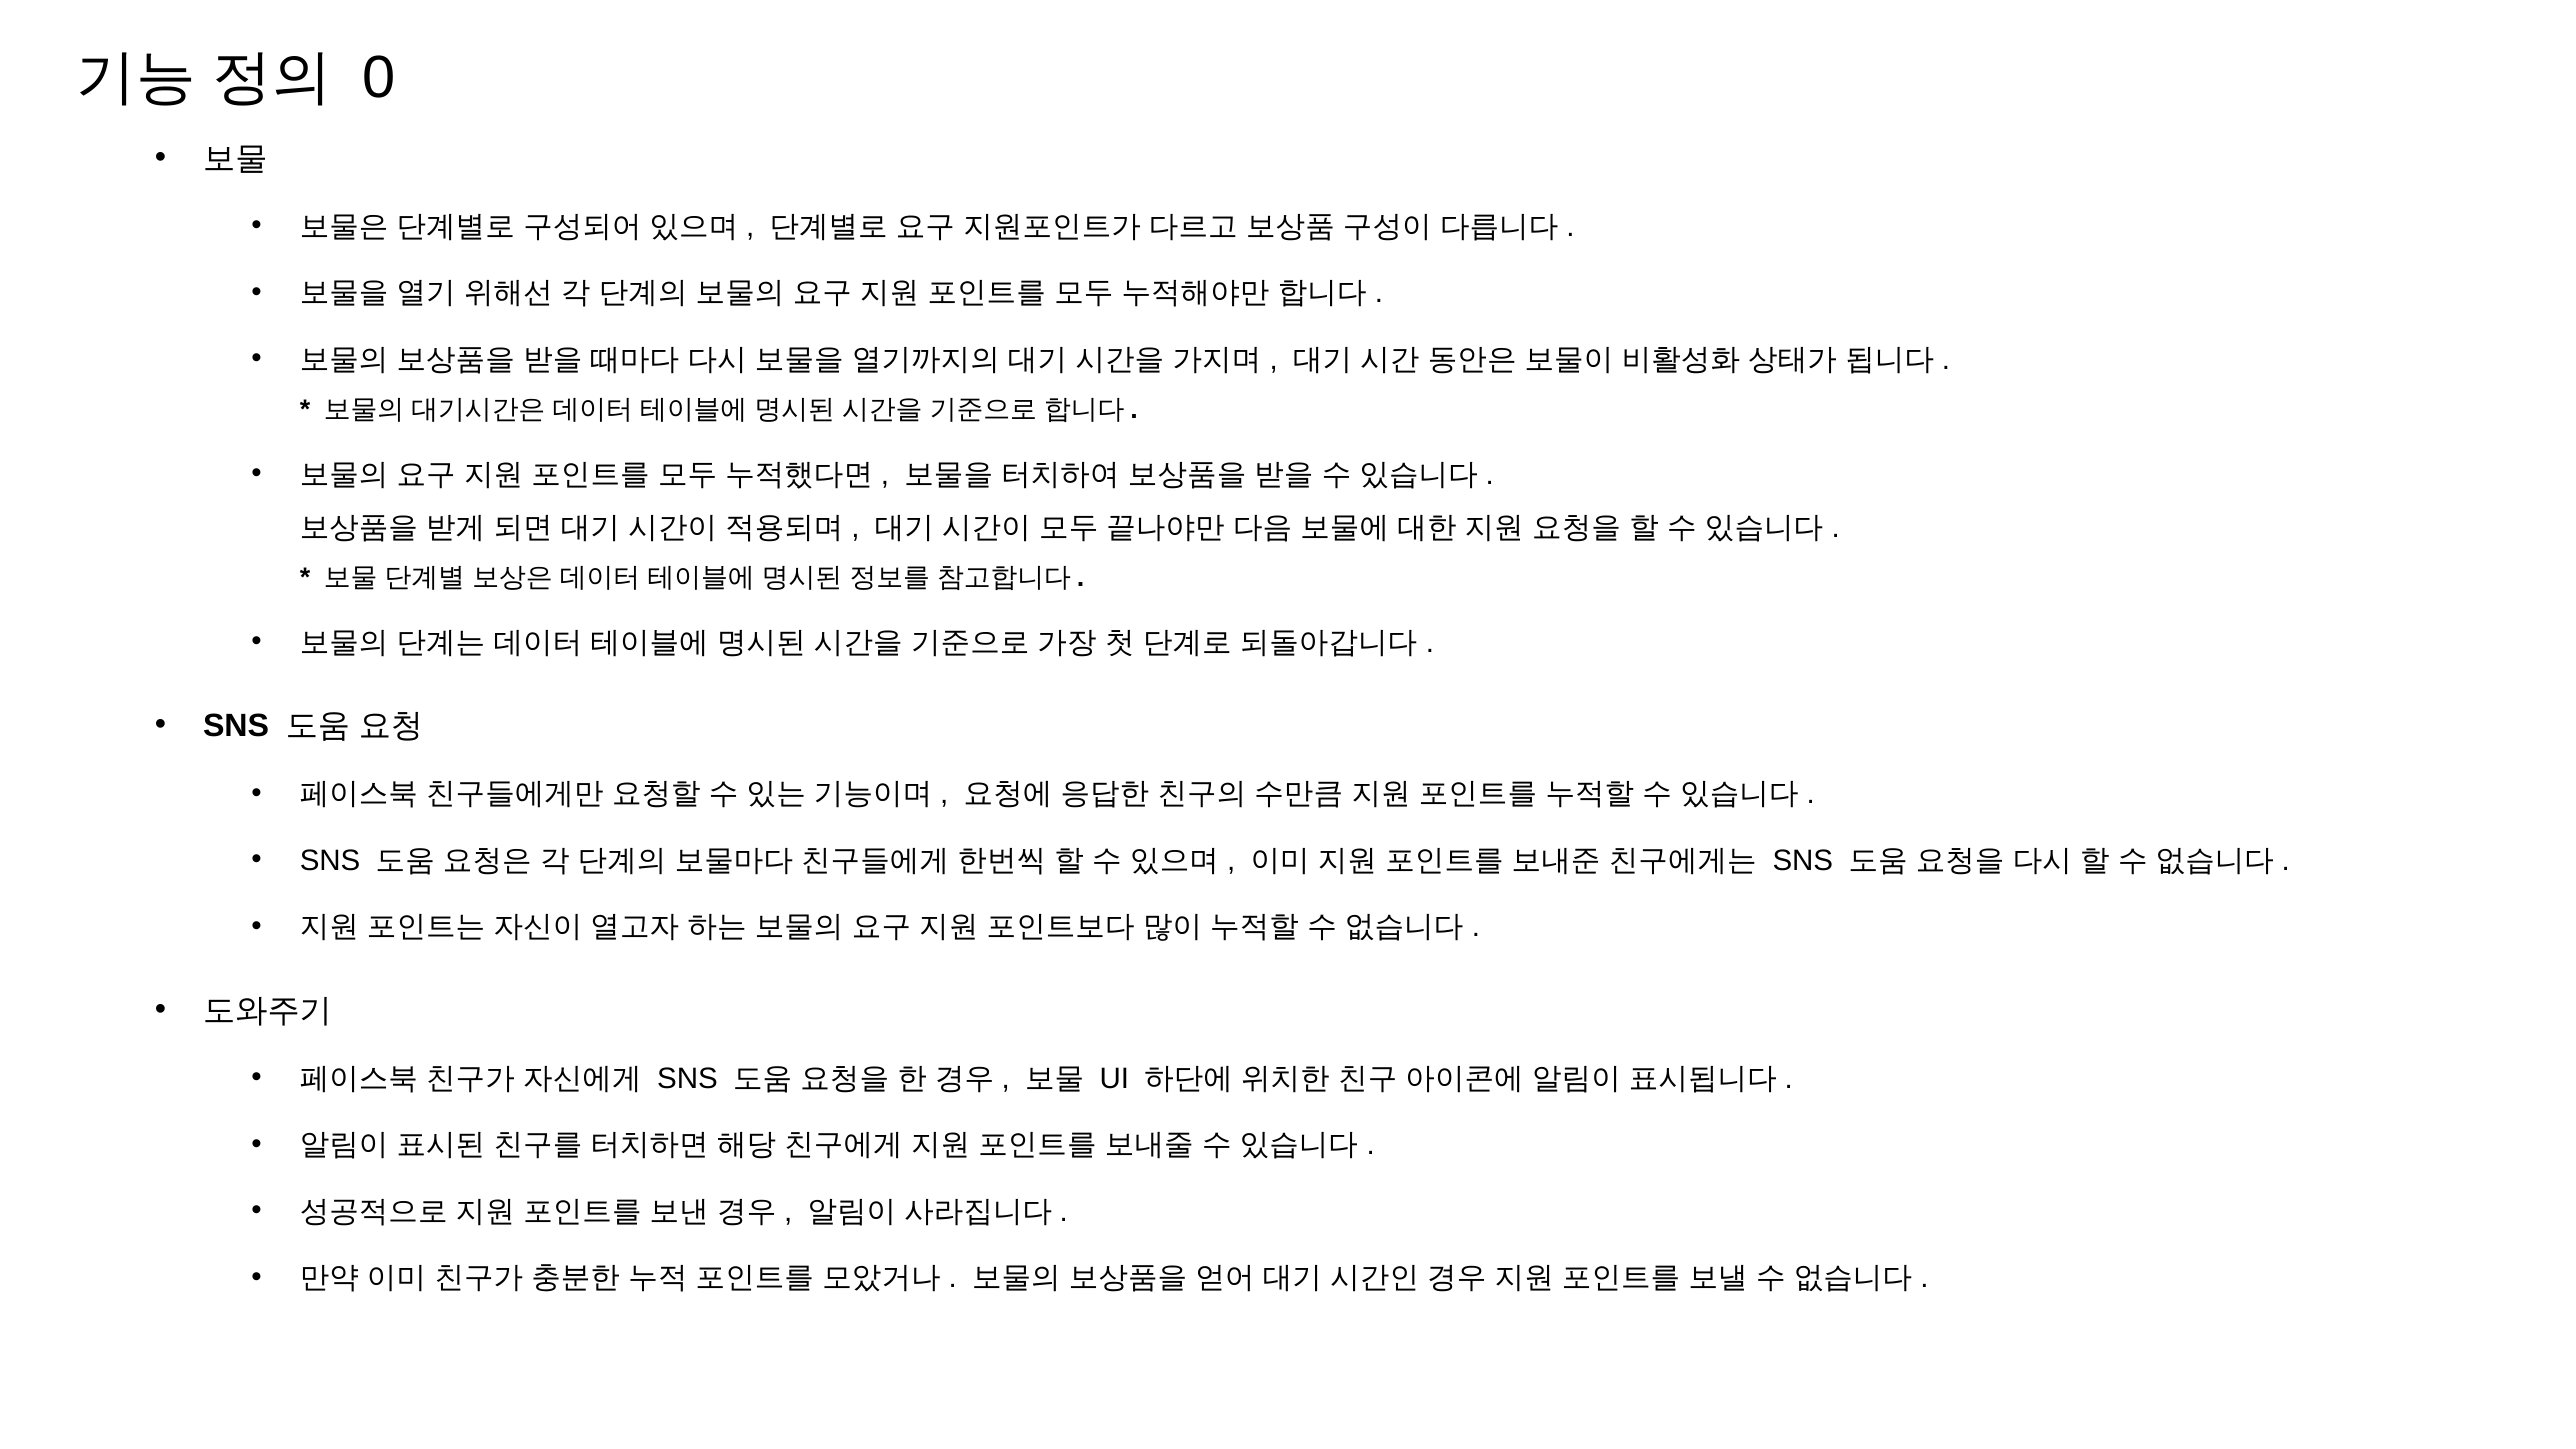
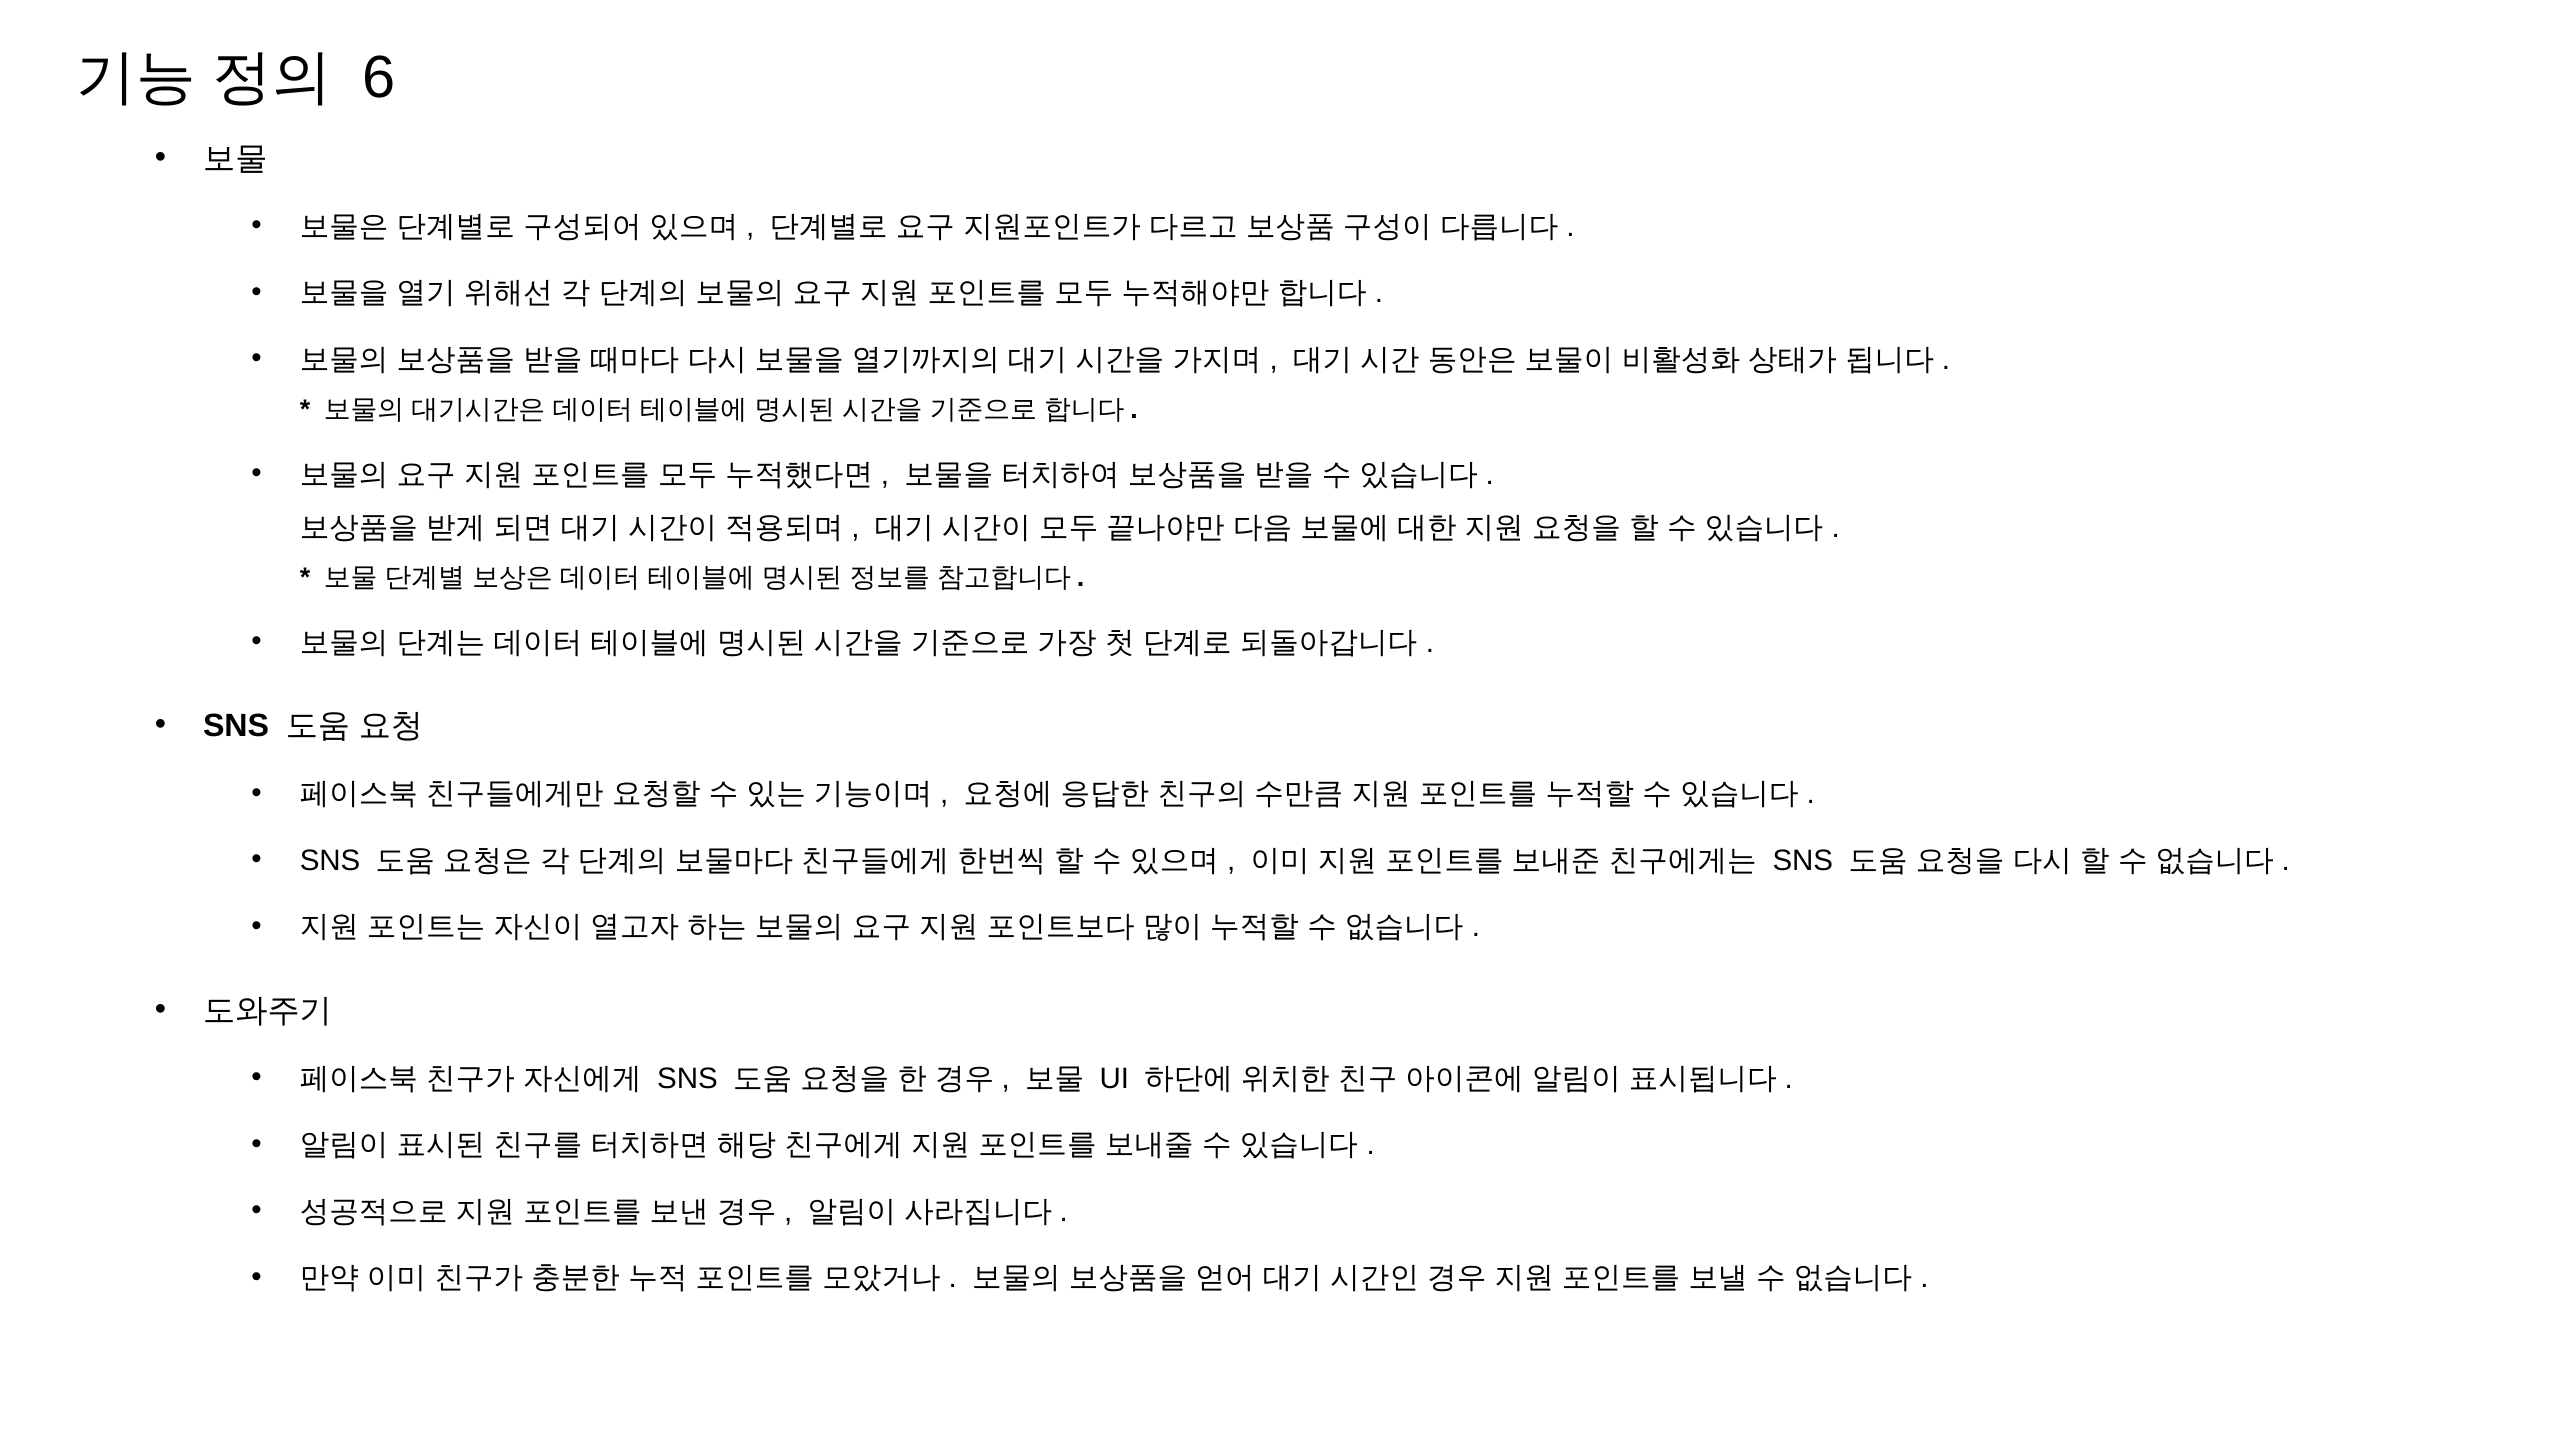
0: 0 -> 6 (379, 78)
